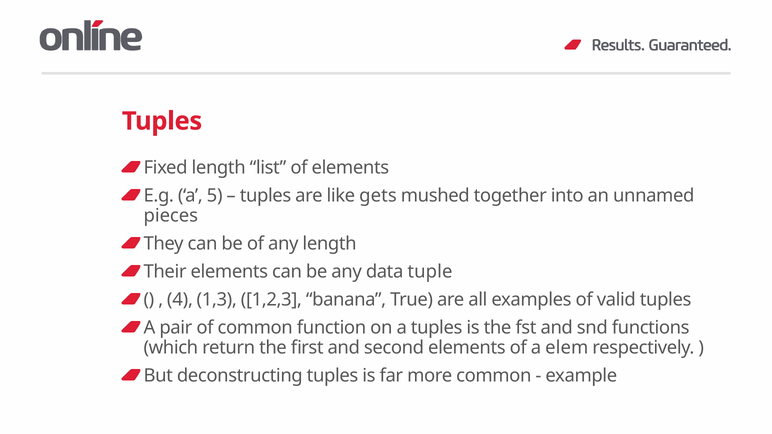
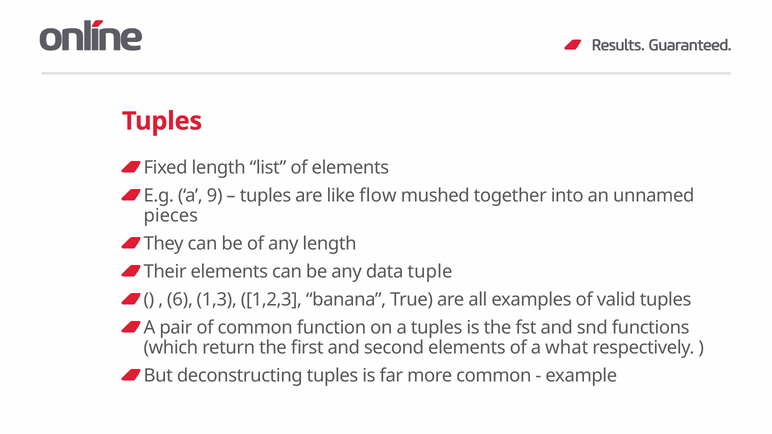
5: 5 -> 9 (215, 196)
gets: gets -> flow (378, 196)
4: 4 -> 6 (180, 300)
elem: elem -> what (567, 348)
